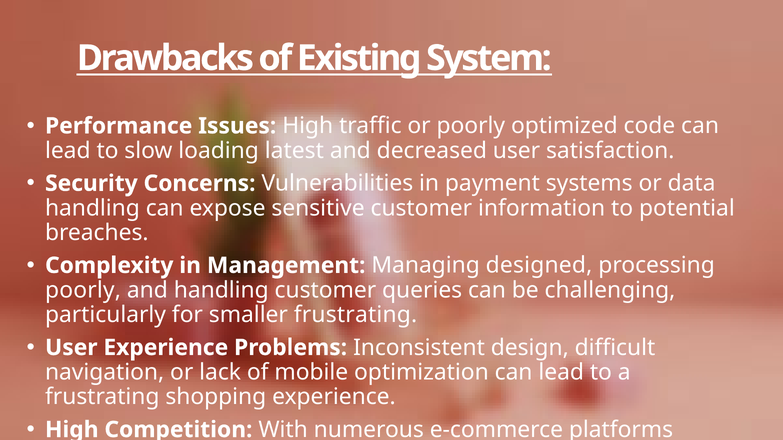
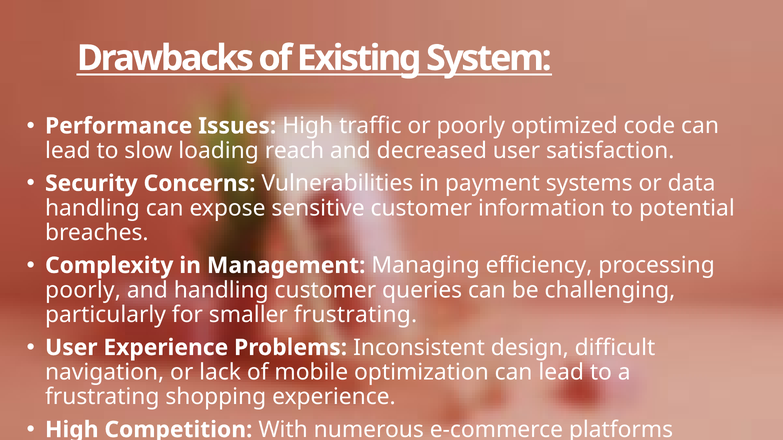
latest: latest -> reach (294, 151)
designed: designed -> efficiency (539, 266)
